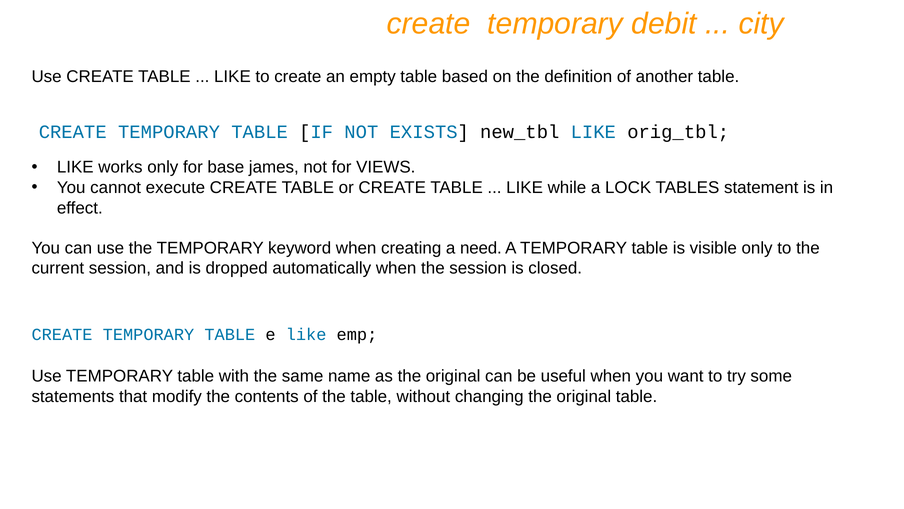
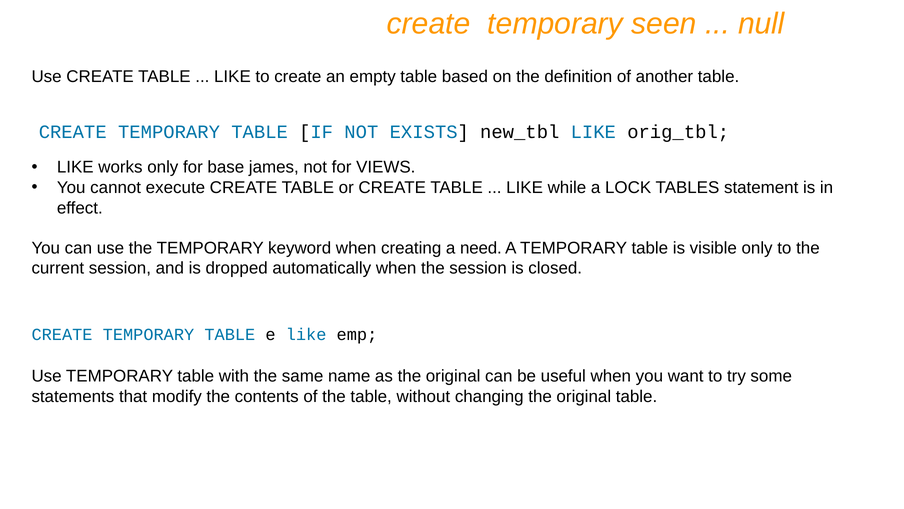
debit: debit -> seen (664, 24)
city: city -> null (761, 24)
